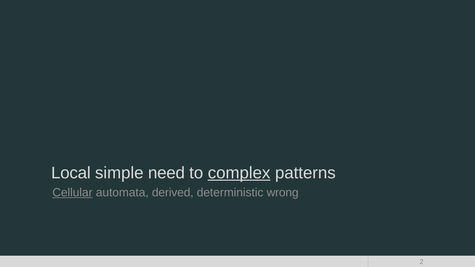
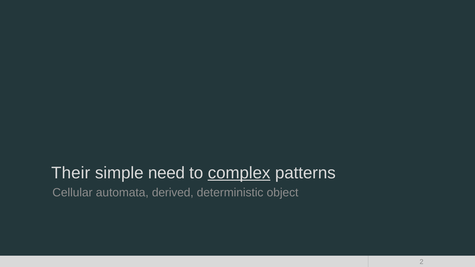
Local: Local -> Their (71, 173)
Cellular underline: present -> none (72, 193)
wrong: wrong -> object (283, 193)
